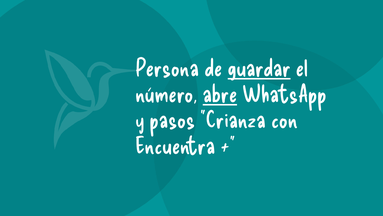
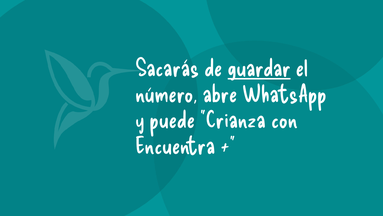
Persona: Persona -> Sacarás (167, 68)
abre underline: present -> none (220, 94)
pasos: pasos -> puede (172, 120)
